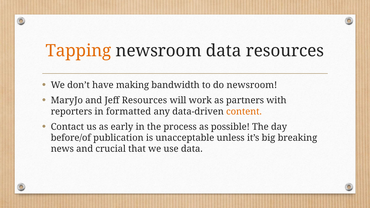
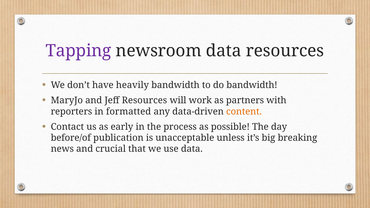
Tapping colour: orange -> purple (78, 51)
making: making -> heavily (132, 85)
do newsroom: newsroom -> bandwidth (252, 85)
